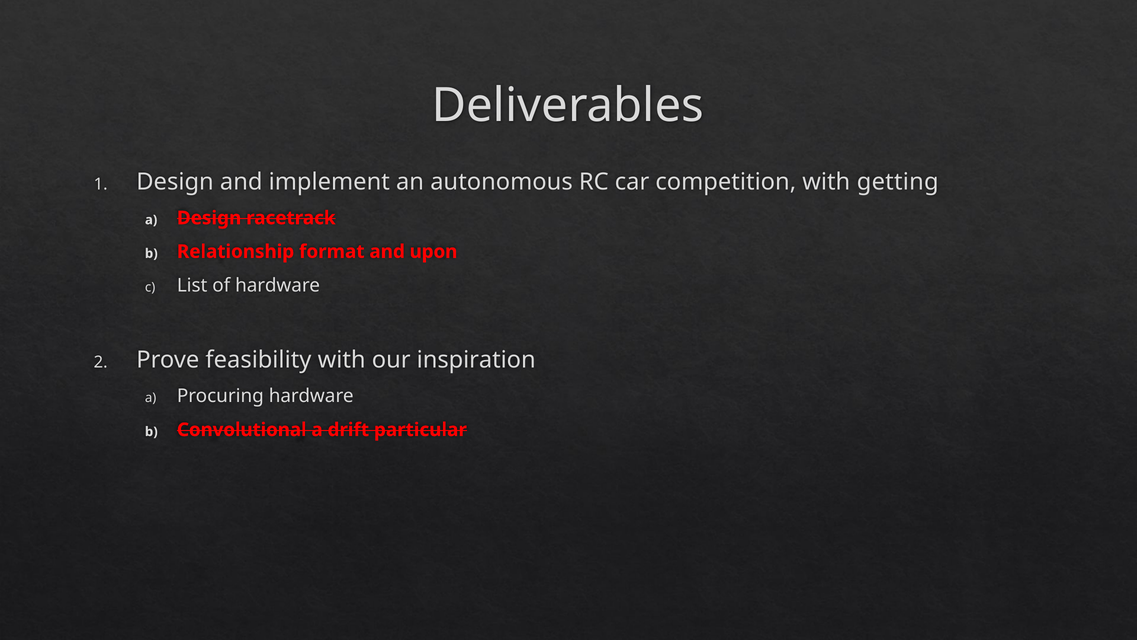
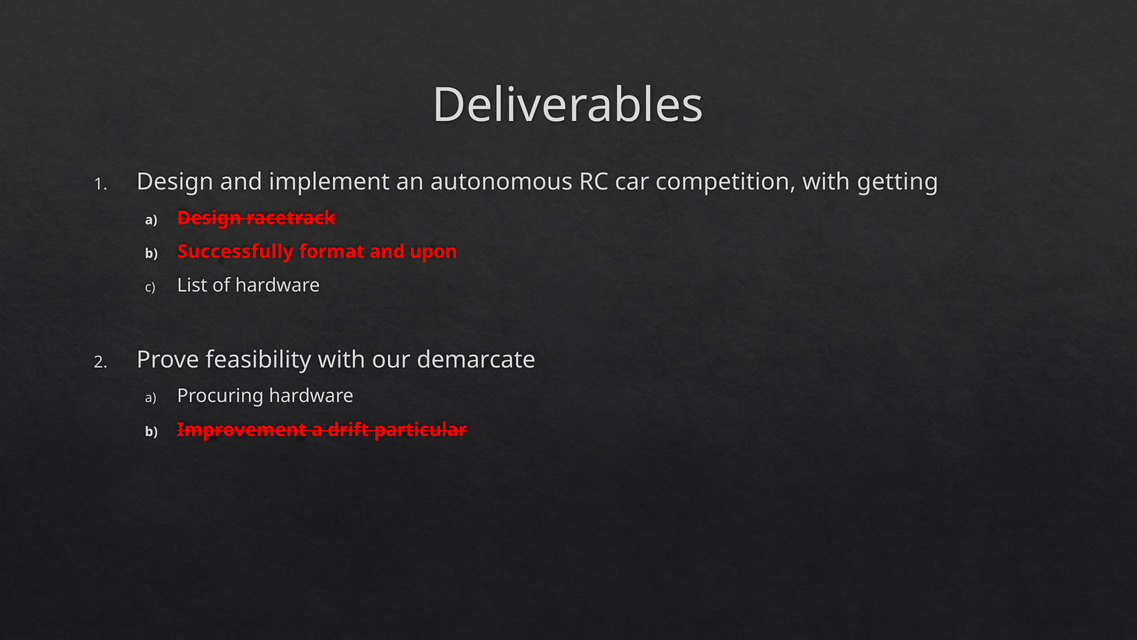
Relationship: Relationship -> Successfully (235, 251)
inspiration: inspiration -> demarcate (476, 360)
Convolutional: Convolutional -> Improvement (242, 430)
